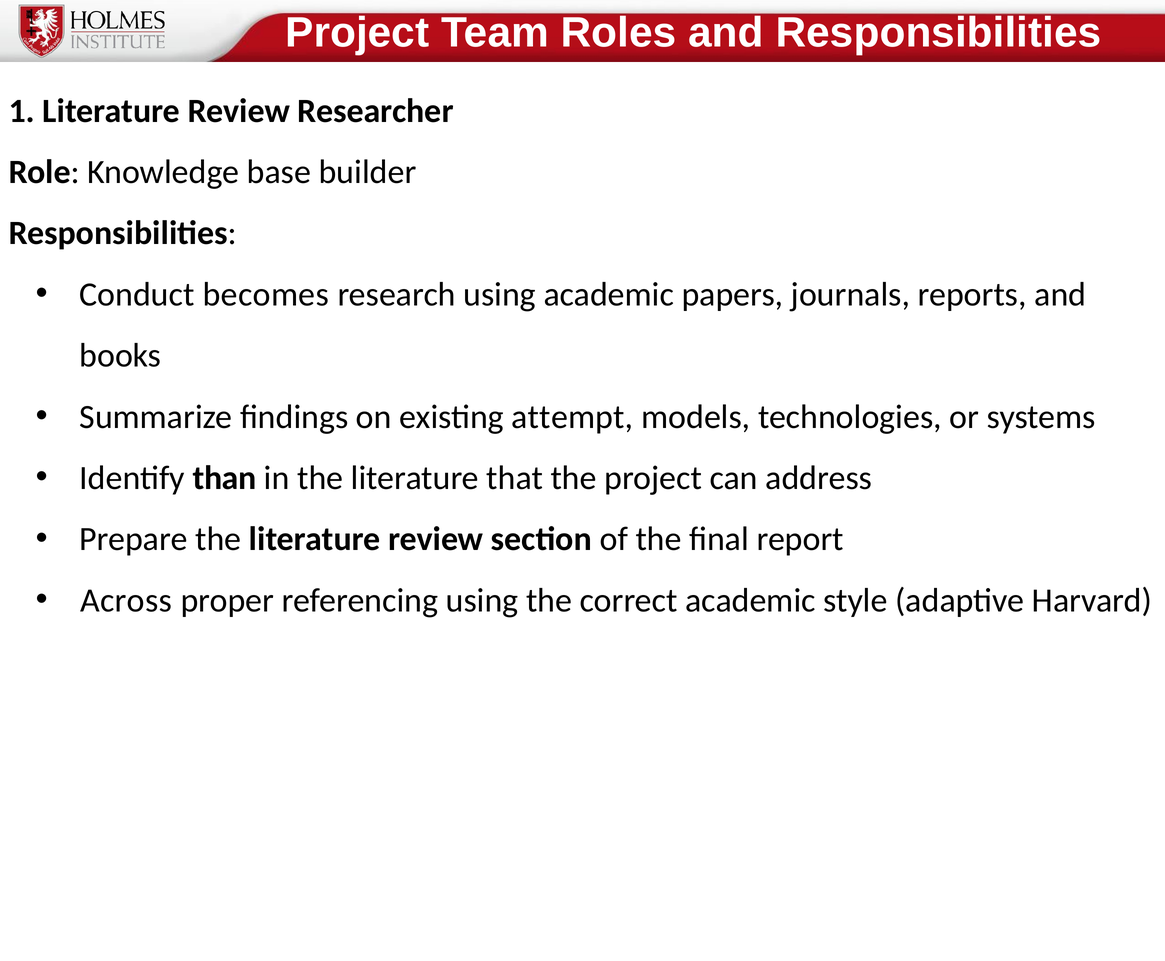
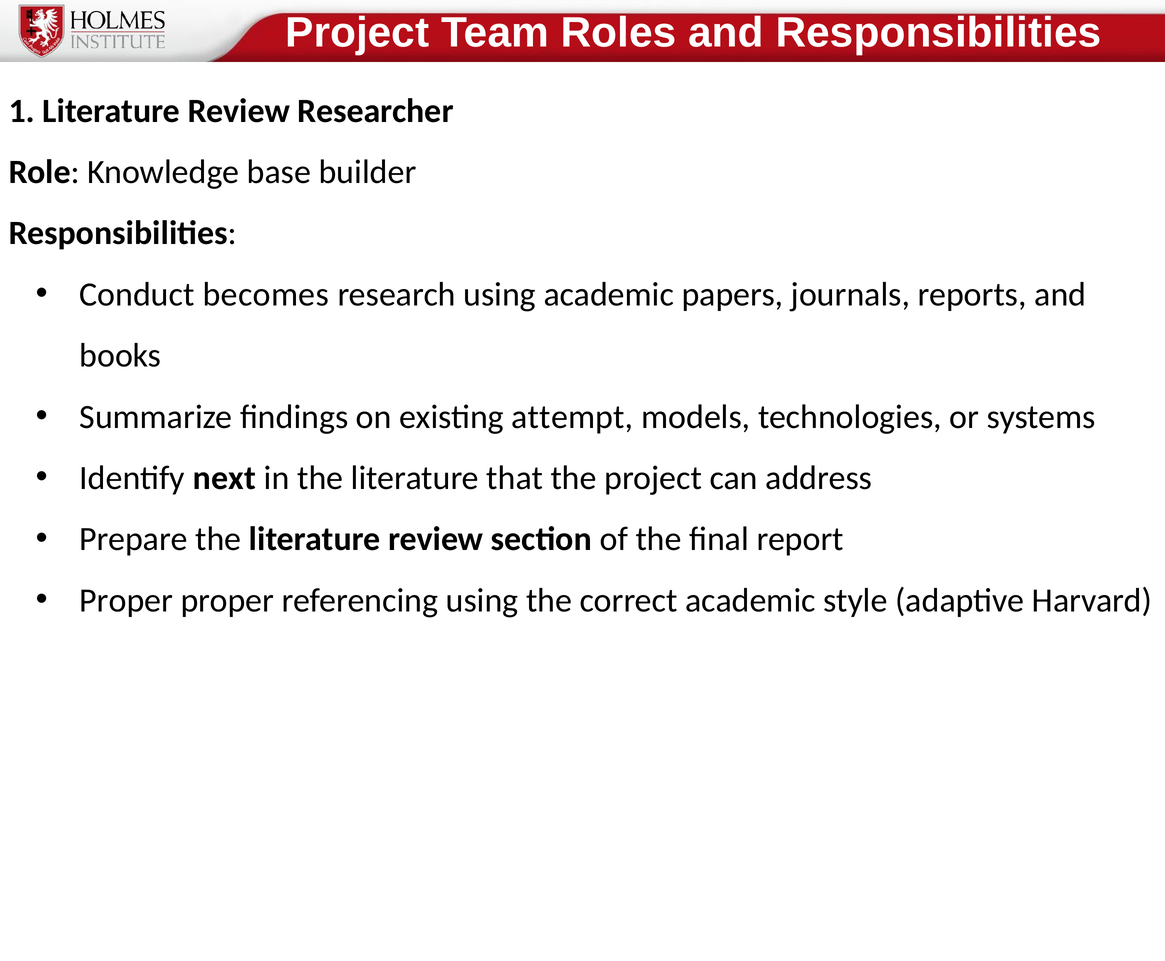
than: than -> next (224, 478)
Across: Across -> Proper (126, 600)
